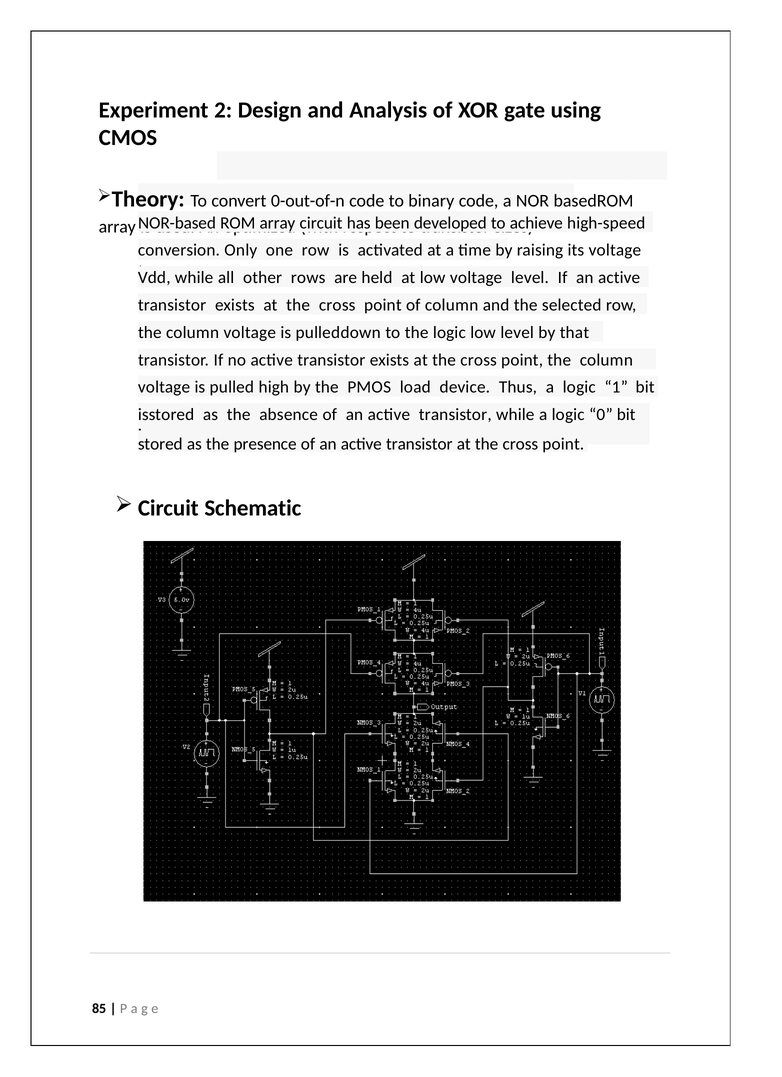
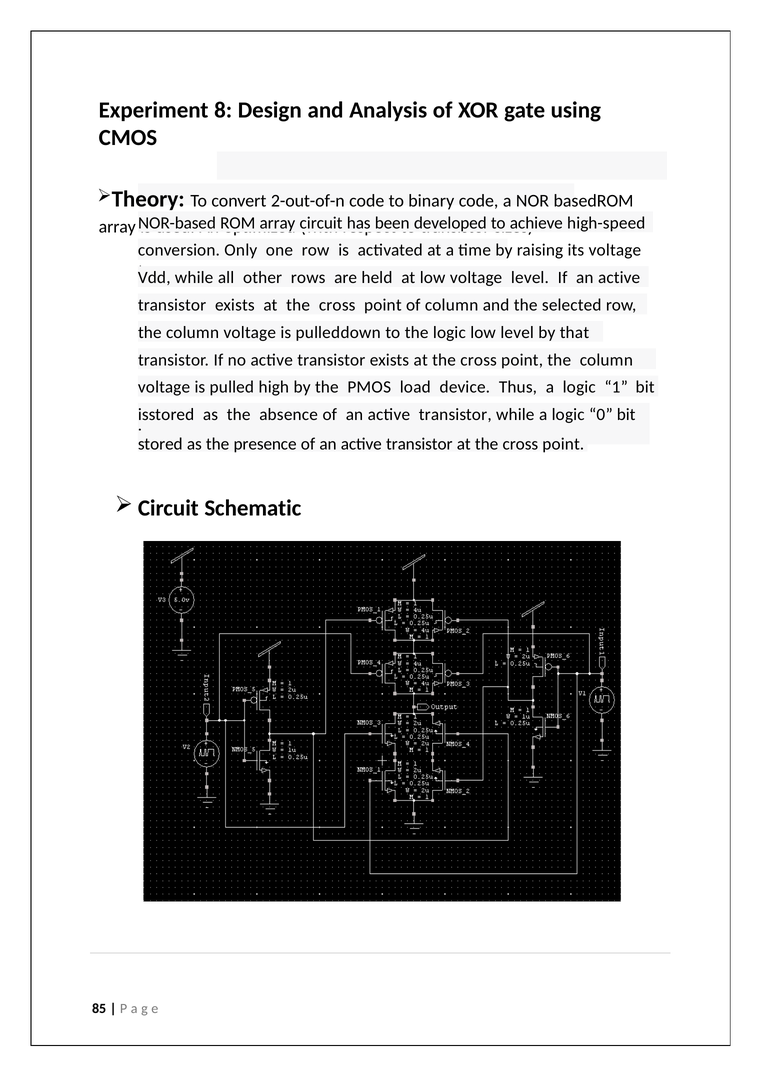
2: 2 -> 8 (223, 110)
0-out-of-n: 0-out-of-n -> 2-out-of-n (308, 201)
